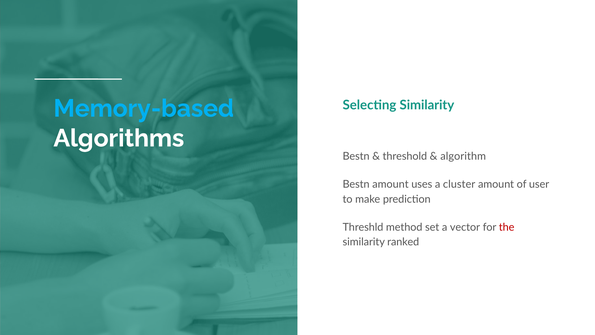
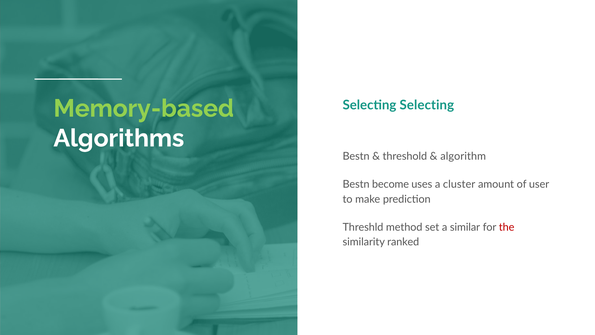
Memory-based colour: light blue -> light green (144, 108)
Selecting Similarity: Similarity -> Selecting (427, 105)
Bestn amount: amount -> become (391, 184)
vector: vector -> similar (465, 227)
